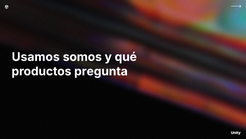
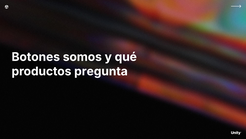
Usamos: Usamos -> Botones (36, 57)
